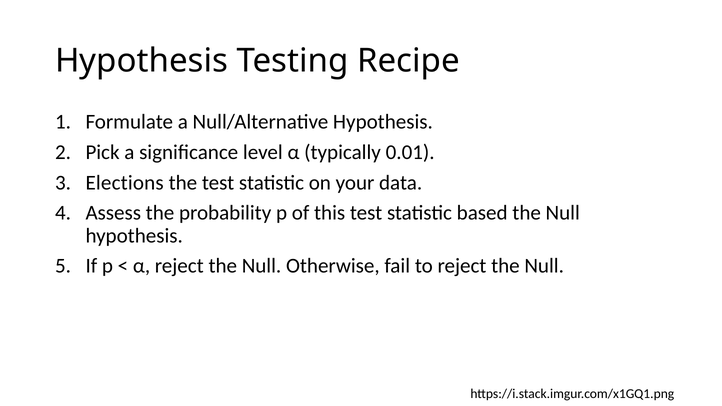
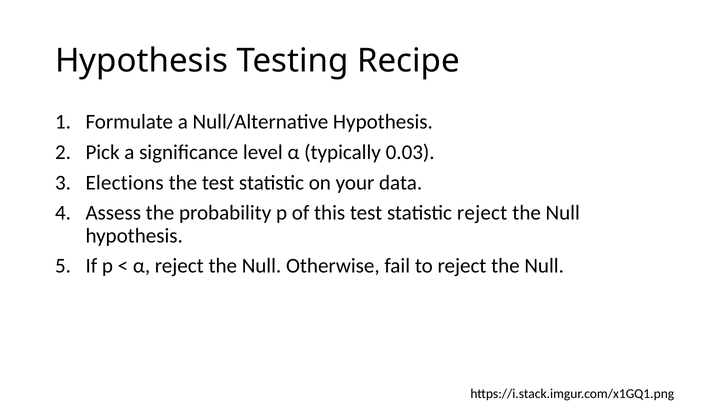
0.01: 0.01 -> 0.03 (410, 152)
statistic based: based -> reject (482, 213)
